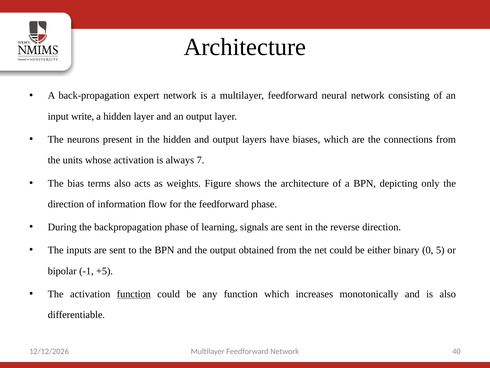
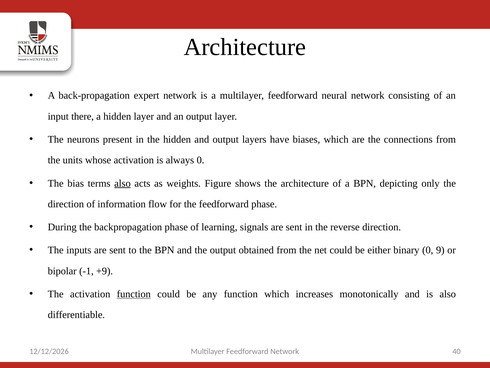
write: write -> there (83, 116)
always 7: 7 -> 0 (200, 160)
also underline: none -> present (122, 183)
5: 5 -> 9 (440, 250)
+5: +5 -> +9 (105, 271)
